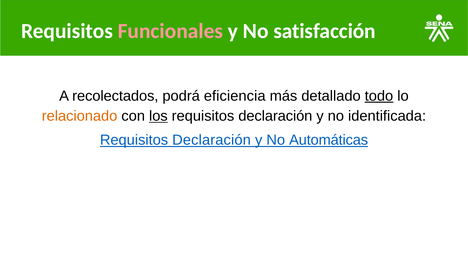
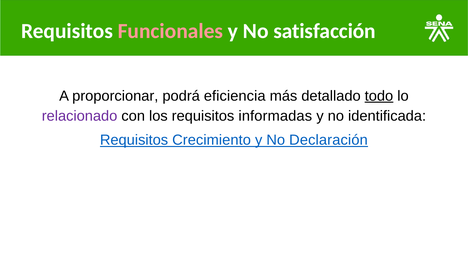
recolectados: recolectados -> proporcionar (115, 96)
relacionado colour: orange -> purple (80, 116)
los underline: present -> none (158, 116)
declaración: declaración -> informadas (275, 116)
Declaración: Declaración -> Crecimiento (212, 140)
Automáticas: Automáticas -> Declaración (328, 140)
